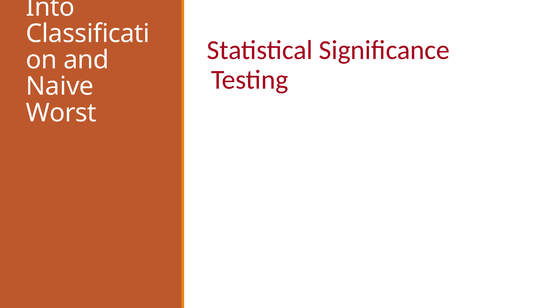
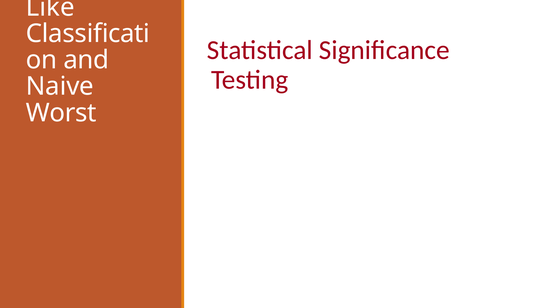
Into: Into -> Like (50, 7)
